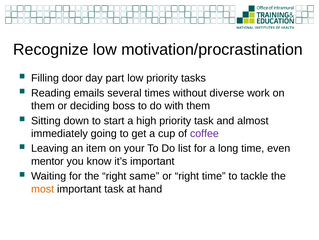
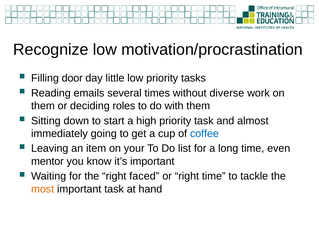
part: part -> little (115, 78)
boss: boss -> roles (124, 105)
coffee colour: purple -> blue (204, 133)
same: same -> faced (144, 176)
